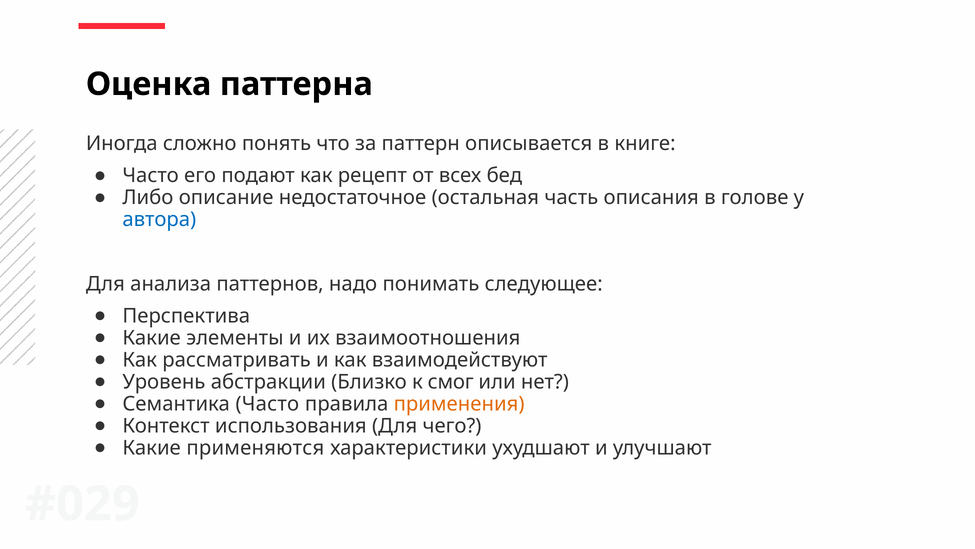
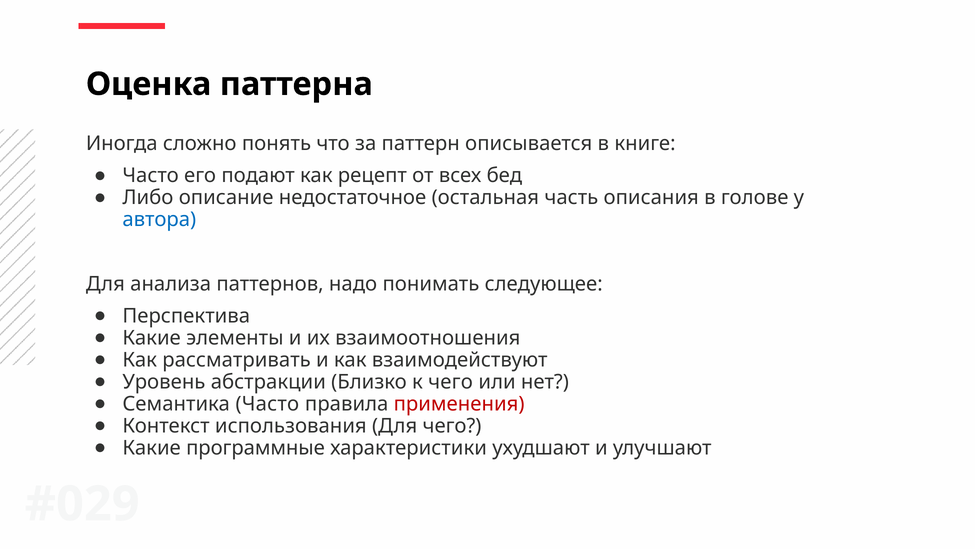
к смог: смог -> чего (451, 382)
применения colour: orange -> red (459, 403)
применяются: применяются -> программные (255, 447)
